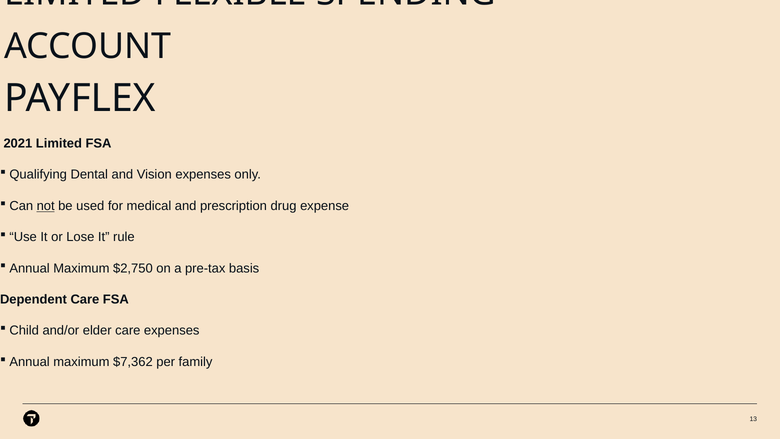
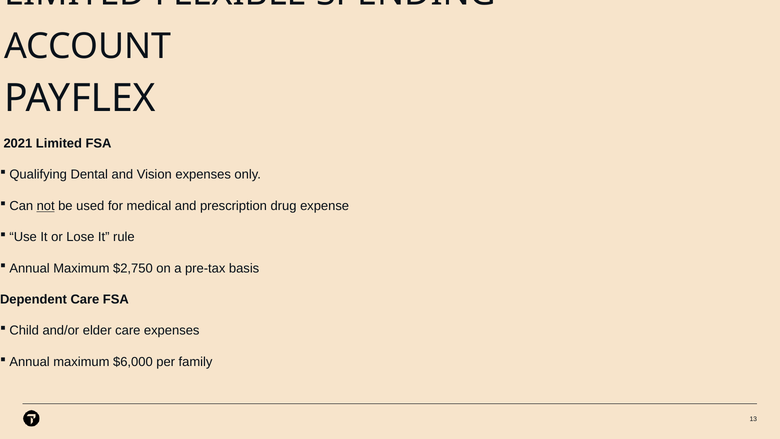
$7,362: $7,362 -> $6,000 (133, 362)
